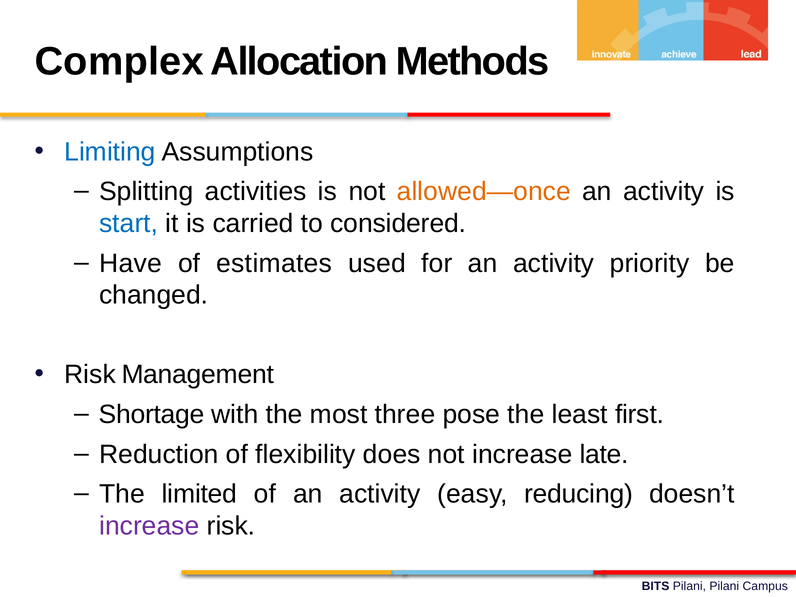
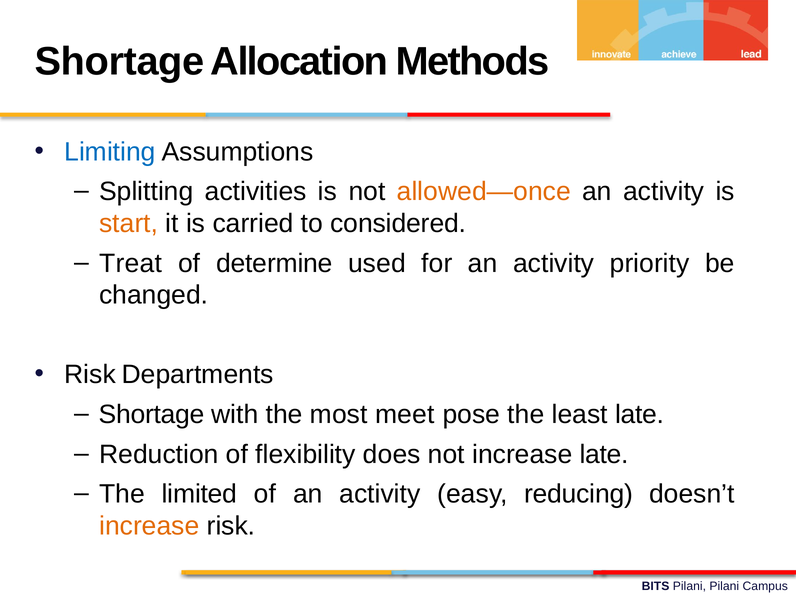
Complex: Complex -> Shortage (120, 62)
start colour: blue -> orange (129, 223)
Have: Have -> Treat (131, 263)
estimates: estimates -> determine (274, 263)
Management: Management -> Departments (198, 375)
three: three -> meet (405, 414)
least first: first -> late (640, 414)
increase colour: purple -> orange (149, 526)
